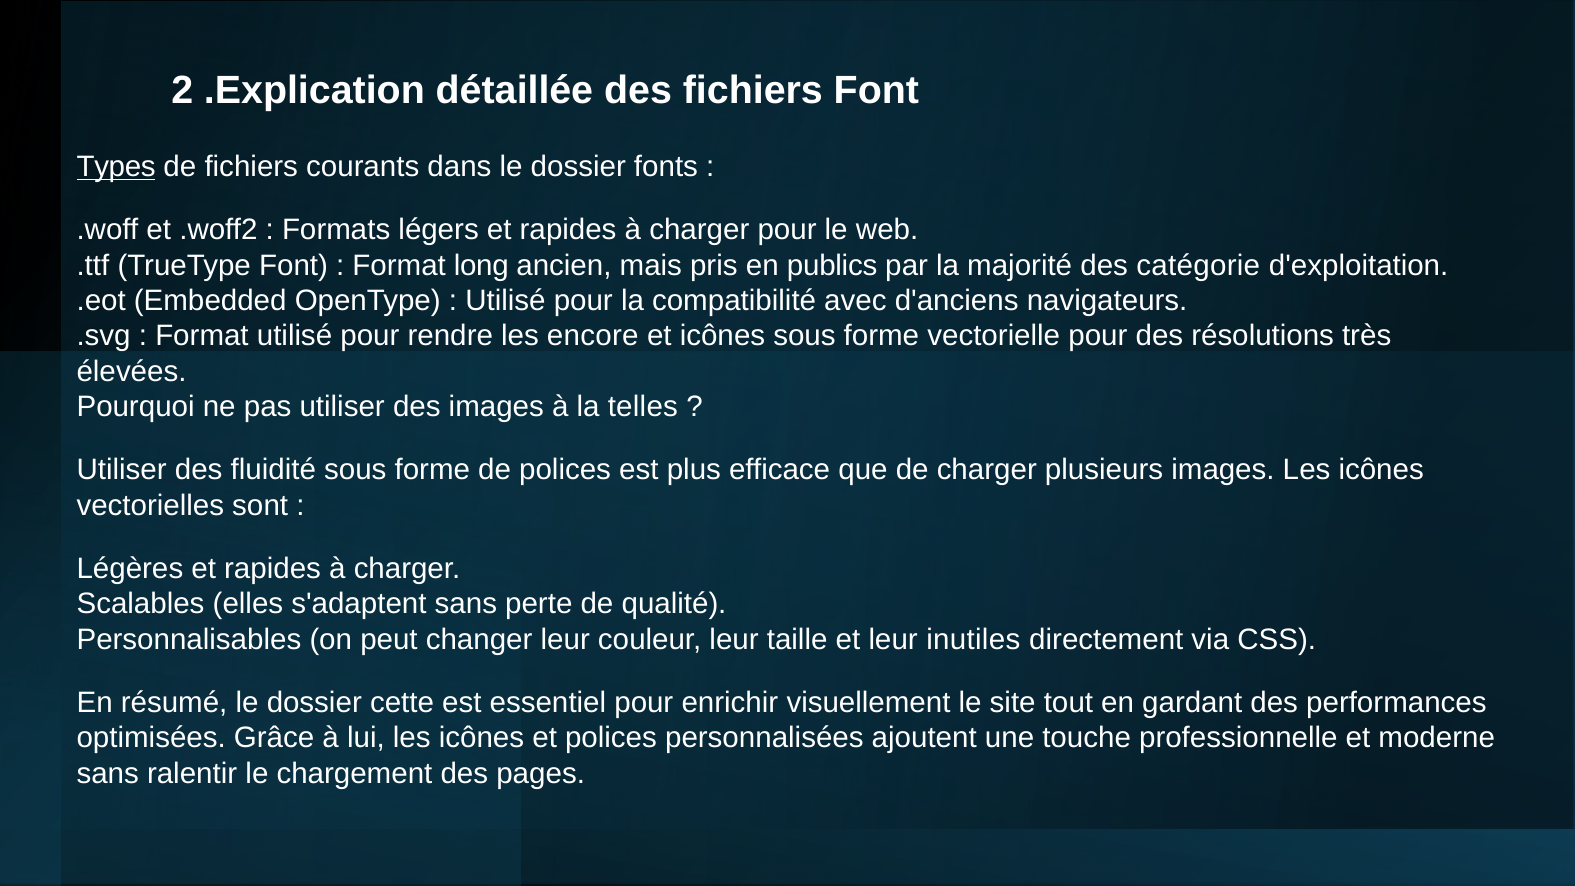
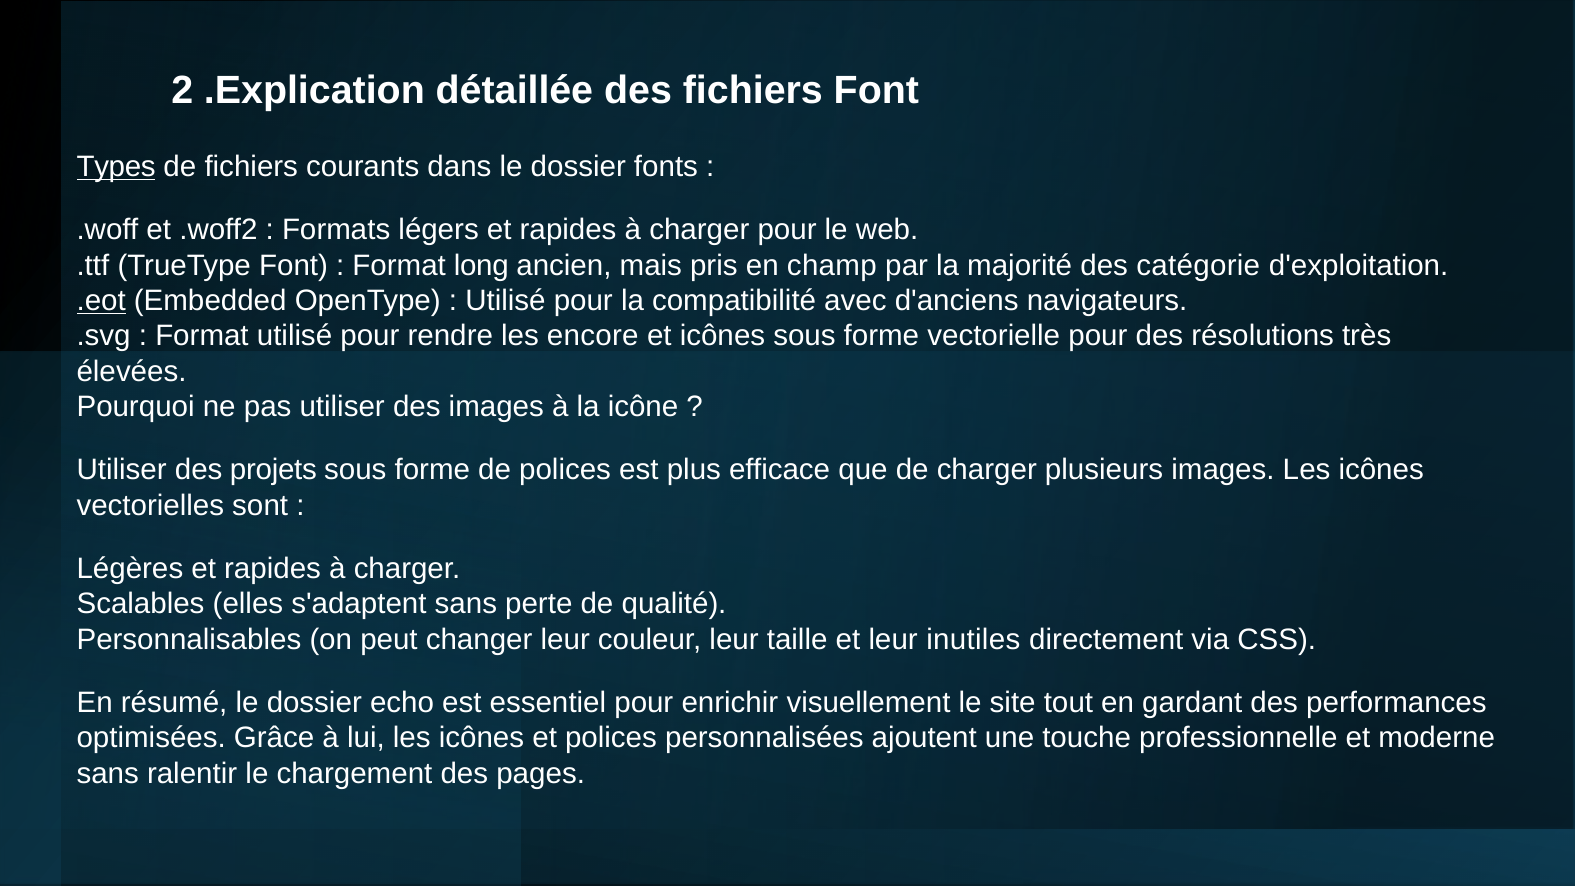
publics: publics -> champ (832, 265)
.eot underline: none -> present (101, 301)
telles: telles -> icône (643, 407)
fluidité: fluidité -> projets (273, 470)
cette: cette -> echo (402, 702)
